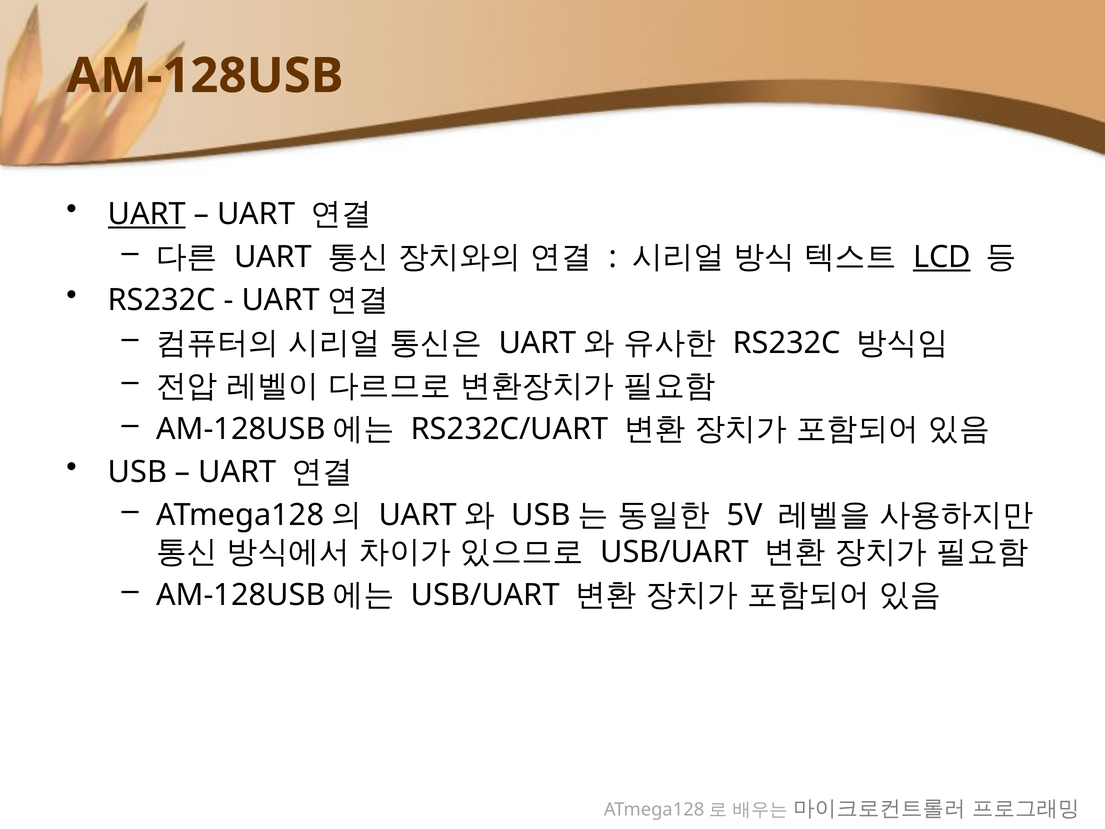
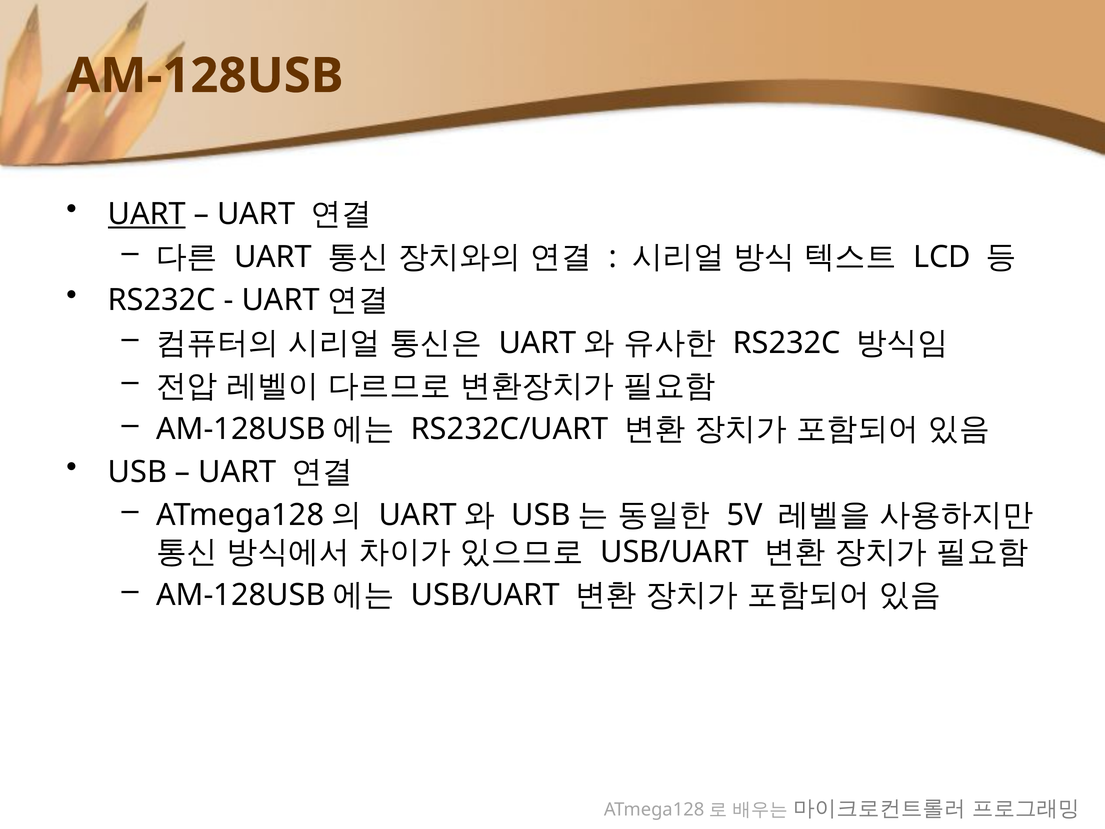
LCD underline: present -> none (942, 257)
